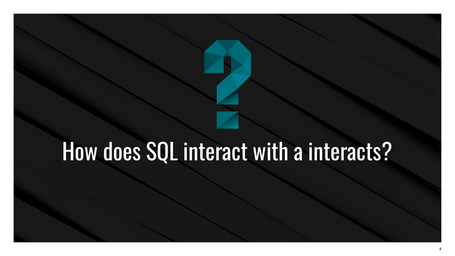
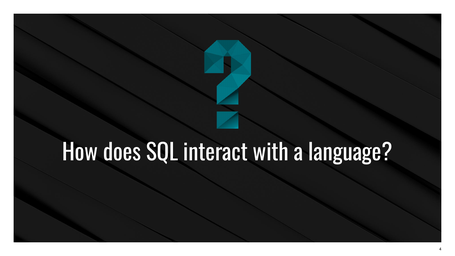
interacts: interacts -> language (350, 153)
